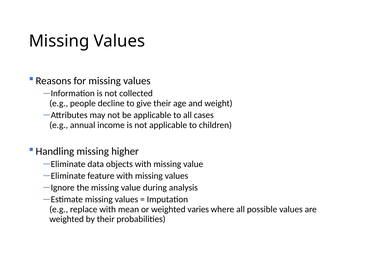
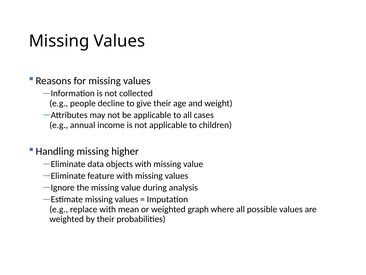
varies: varies -> graph (198, 209)
